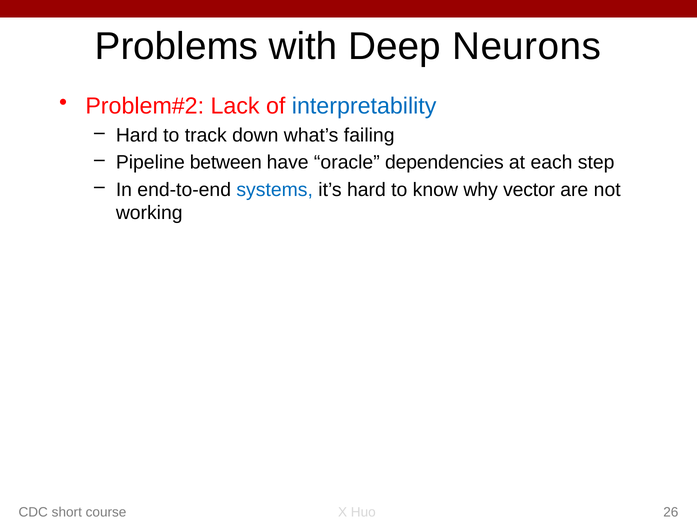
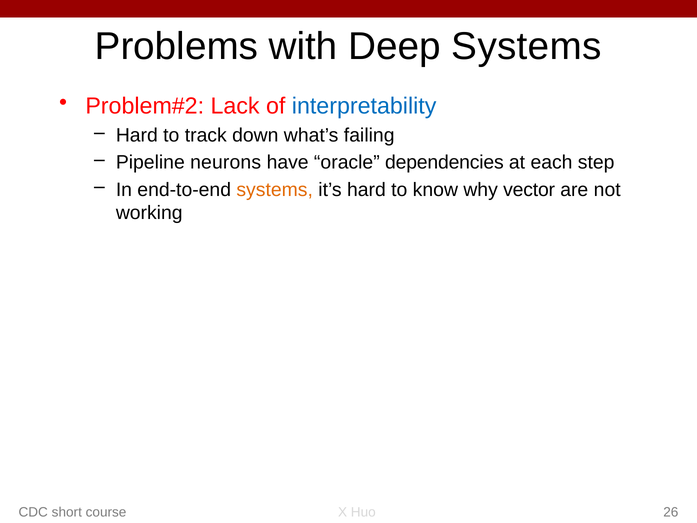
Deep Neurons: Neurons -> Systems (527, 46)
between: between -> neurons (226, 162)
systems colour: blue -> orange (275, 190)
